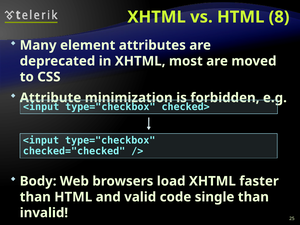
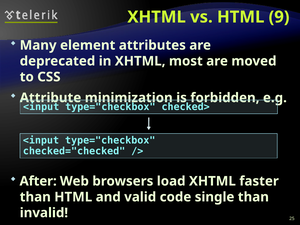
8: 8 -> 9 (279, 17)
Body: Body -> After (38, 181)
